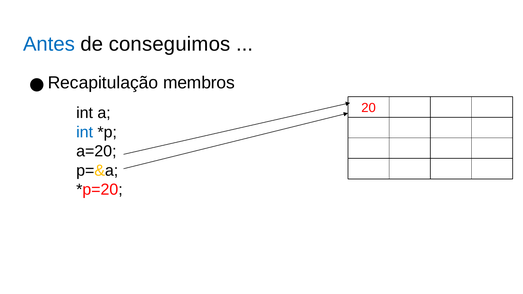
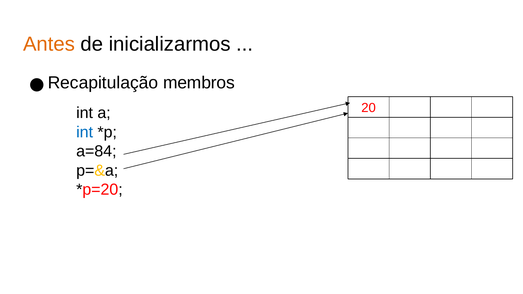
Antes colour: blue -> orange (49, 44)
conseguimos: conseguimos -> inicializarmos (170, 44)
a=20: a=20 -> a=84 (96, 151)
